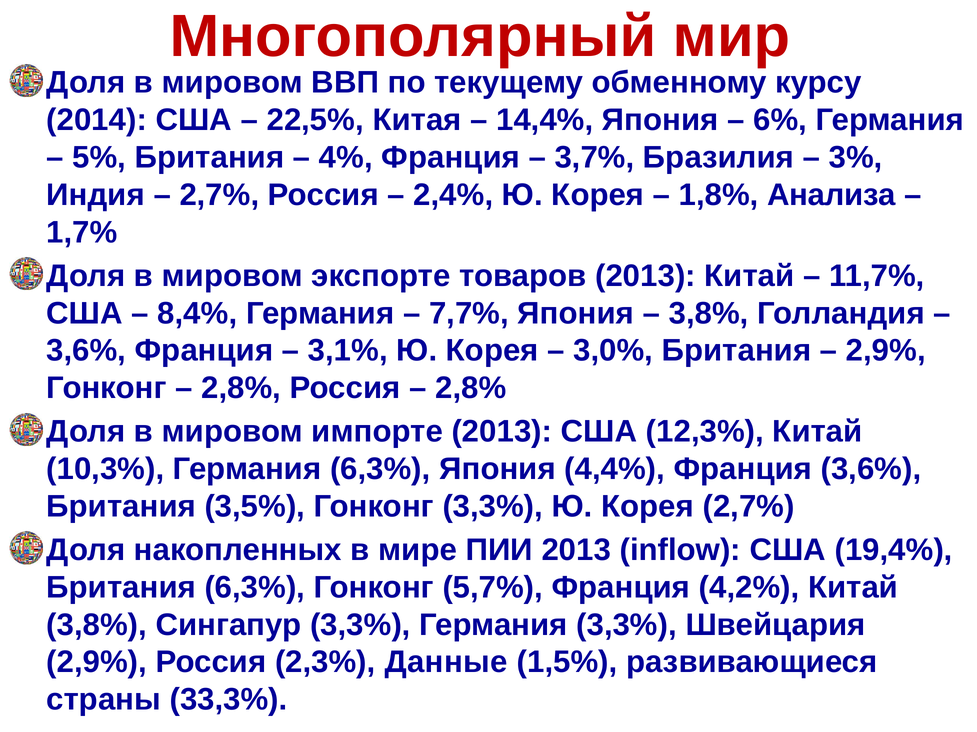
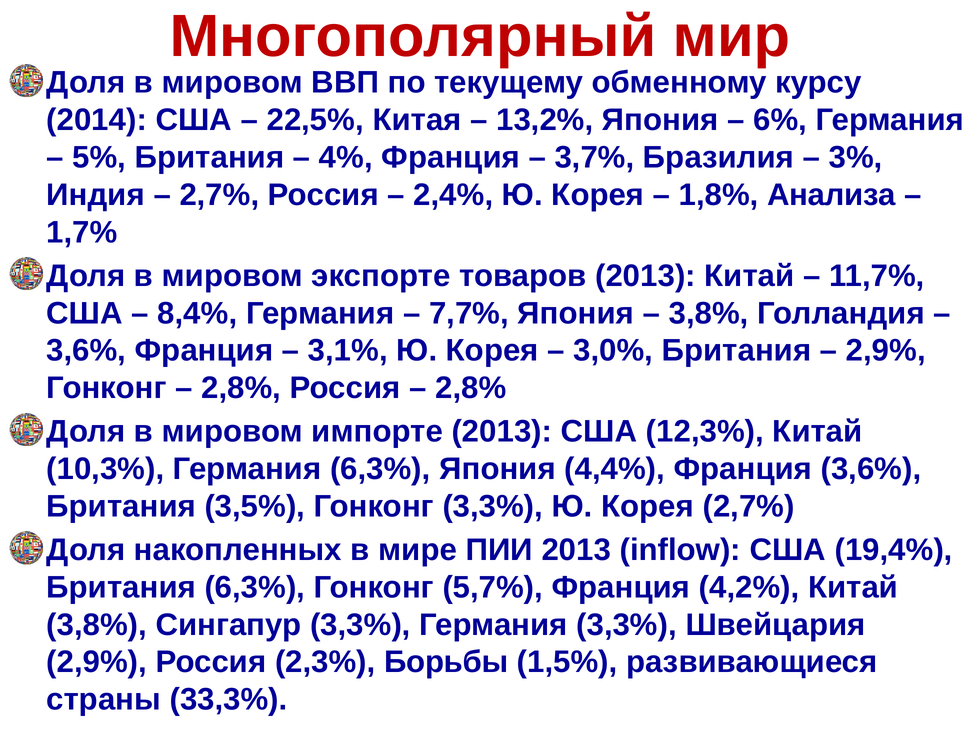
14,4%: 14,4% -> 13,2% (545, 120)
Данные: Данные -> Борьбы (446, 663)
